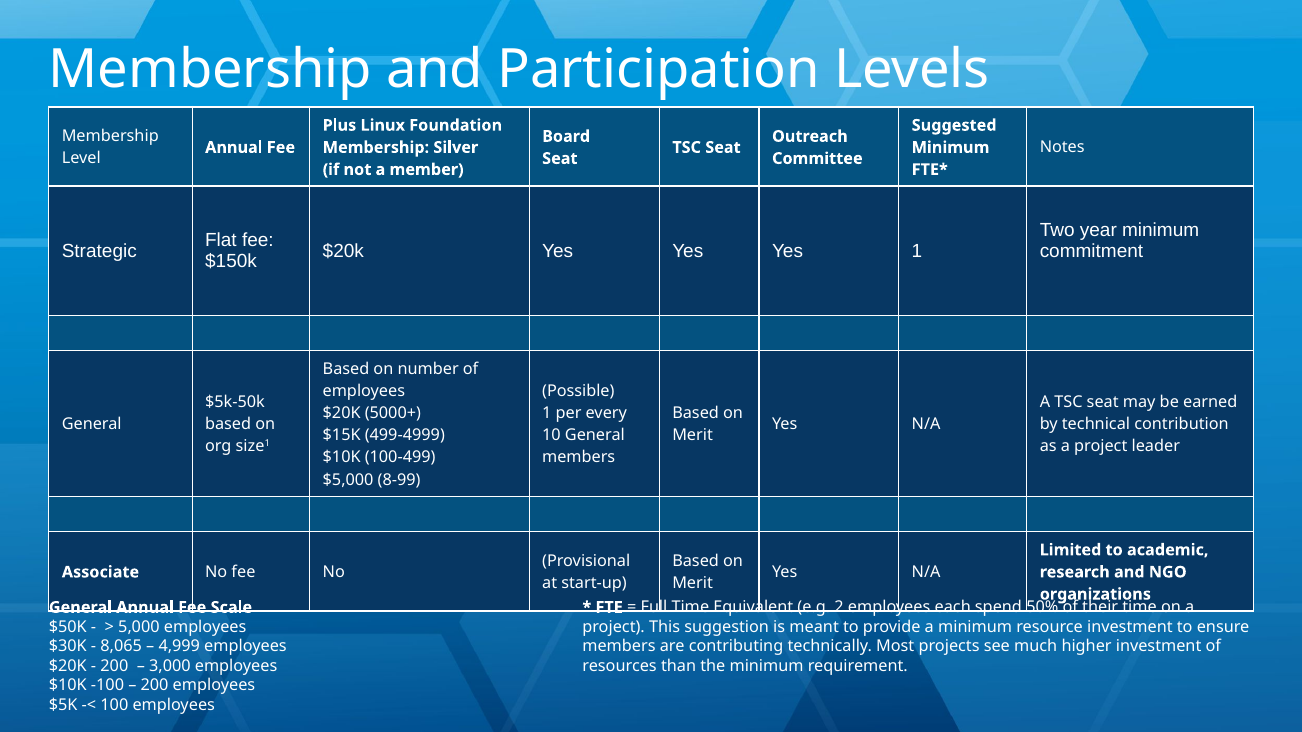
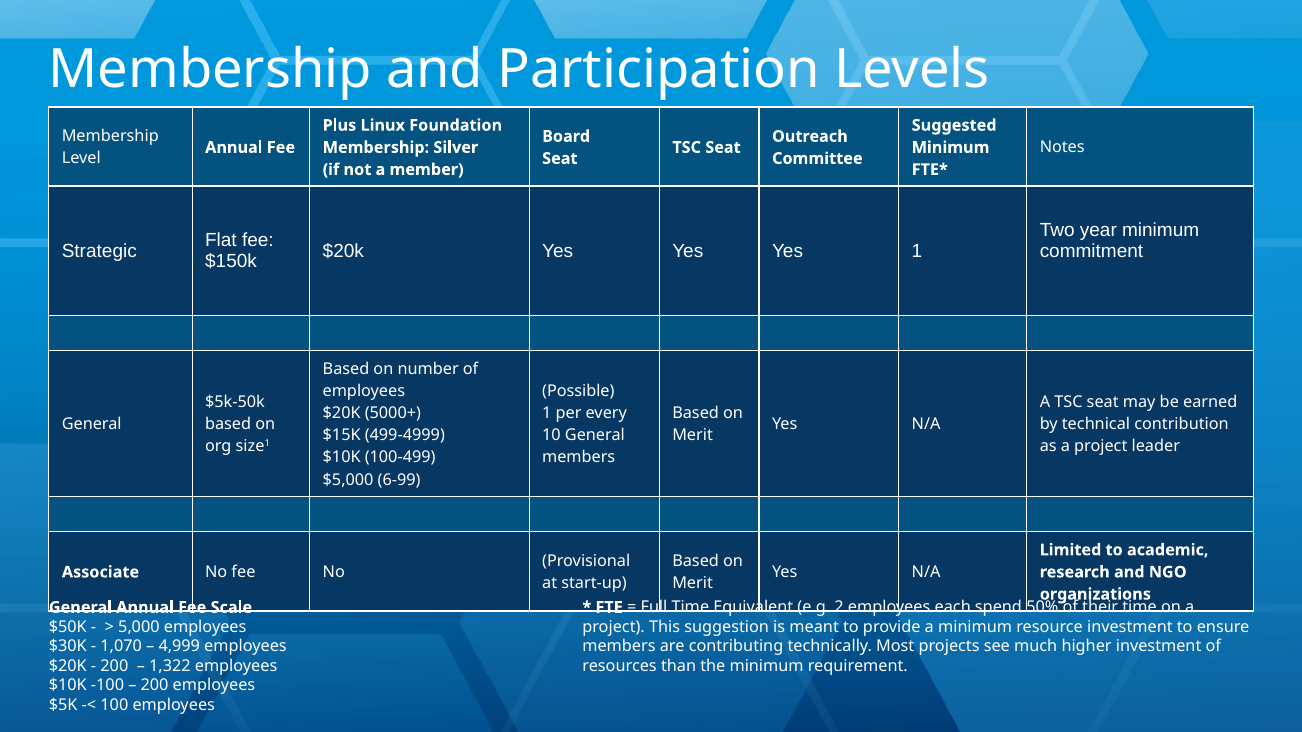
8-99: 8-99 -> 6-99 (399, 480)
8,065: 8,065 -> 1,070 (121, 647)
3,000: 3,000 -> 1,322 (170, 666)
